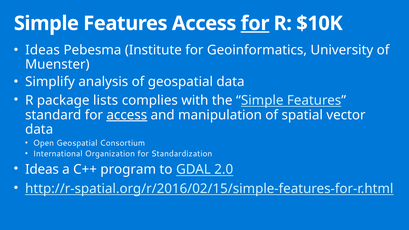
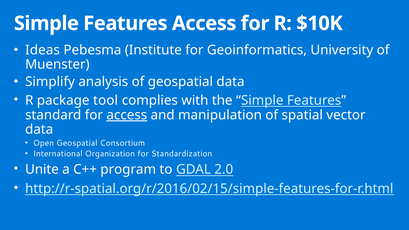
for underline: present -> none (255, 23)
lists: lists -> tool (106, 100)
Ideas: Ideas -> Unite (42, 170)
